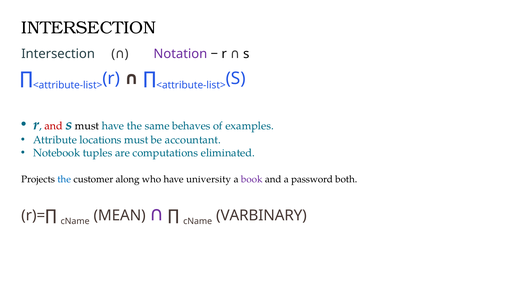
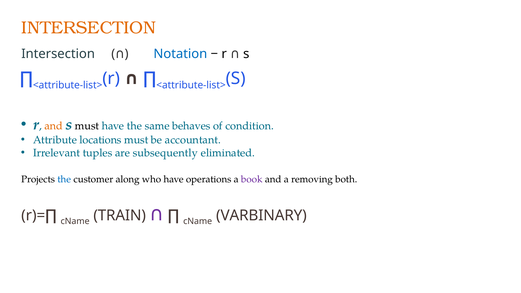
INTERSECTION colour: black -> orange (89, 28)
Notation colour: purple -> blue (180, 54)
and colour: red -> orange (54, 126)
examples: examples -> condition (250, 126)
Notebook: Notebook -> Irrelevant (57, 153)
computations: computations -> subsequently (165, 153)
university: university -> operations (209, 179)
password: password -> removing (312, 179)
MEAN: MEAN -> TRAIN (120, 215)
